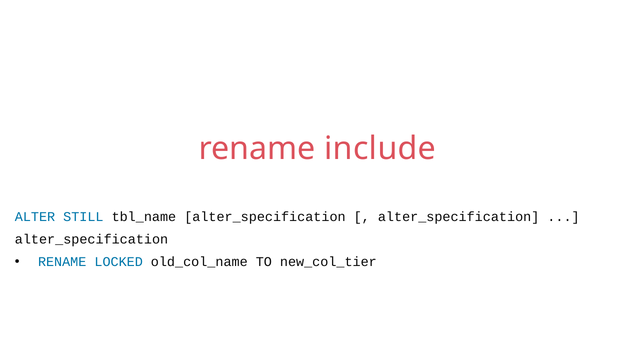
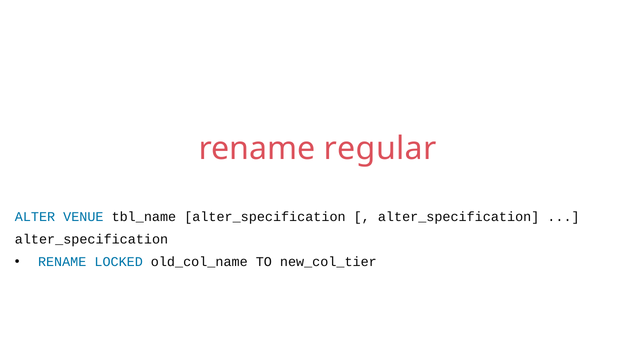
include: include -> regular (380, 149)
STILL: STILL -> VENUE (83, 217)
